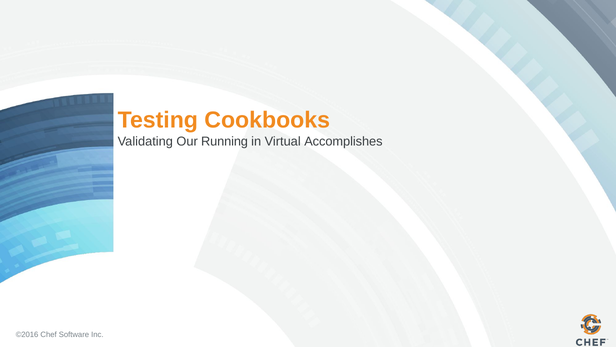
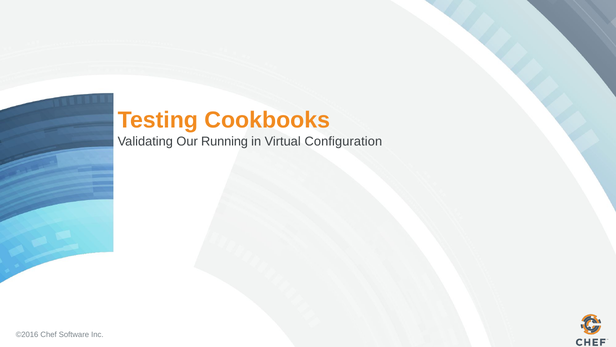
Accomplishes: Accomplishes -> Configuration (343, 141)
